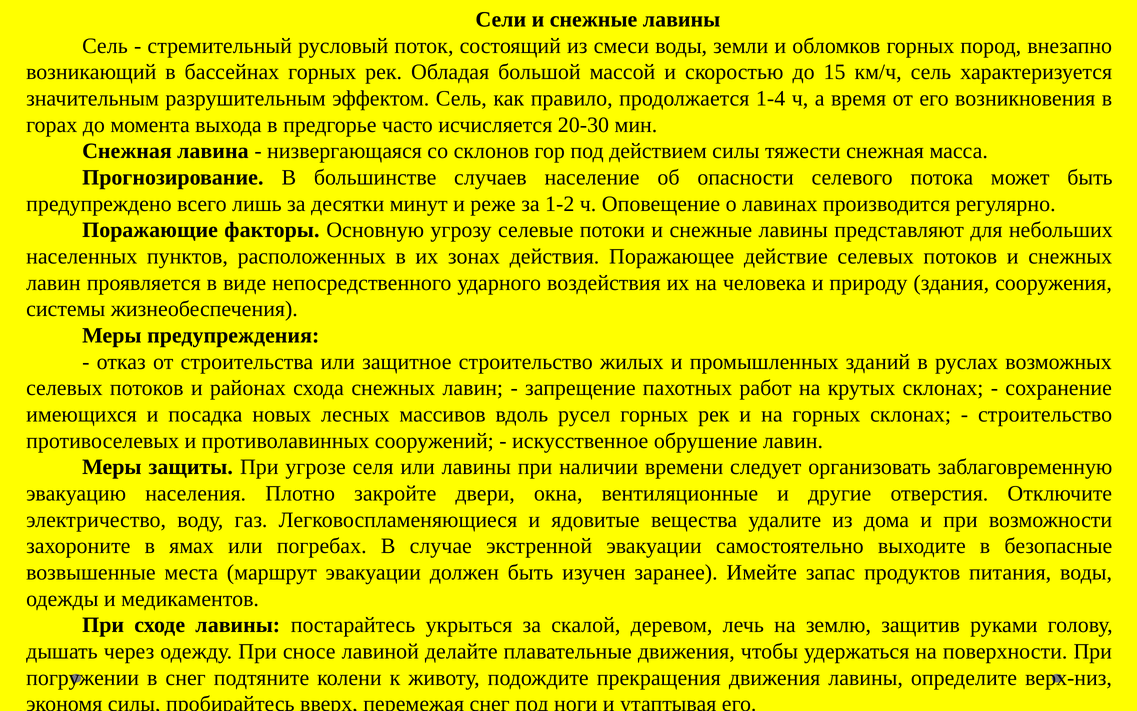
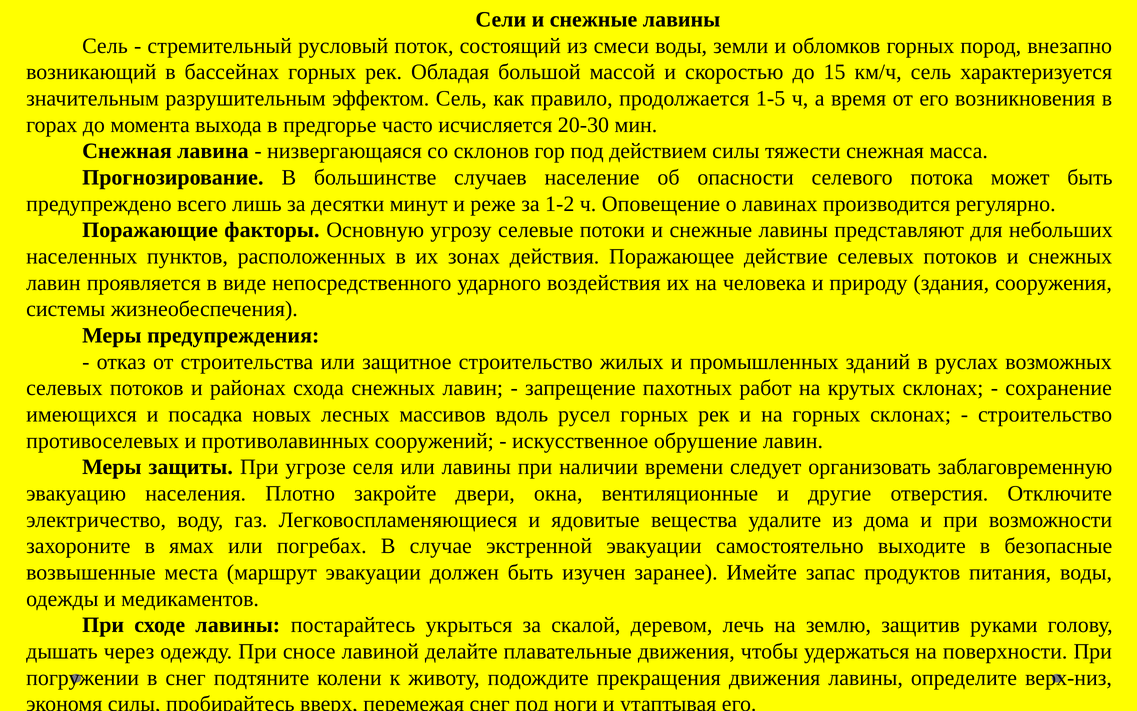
1-4: 1-4 -> 1-5 (771, 98)
